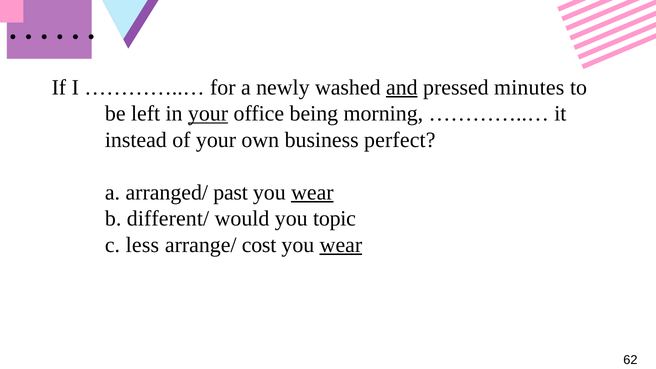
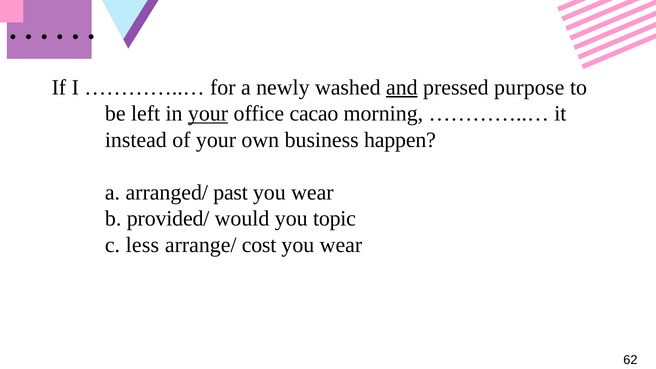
minutes: minutes -> purpose (529, 87)
being: being -> cacao (314, 114)
perfect: perfect -> happen (400, 140)
wear underline: present -> none (312, 192)
different/: different/ -> provided/ (168, 219)
wear underline: present -> none (341, 245)
